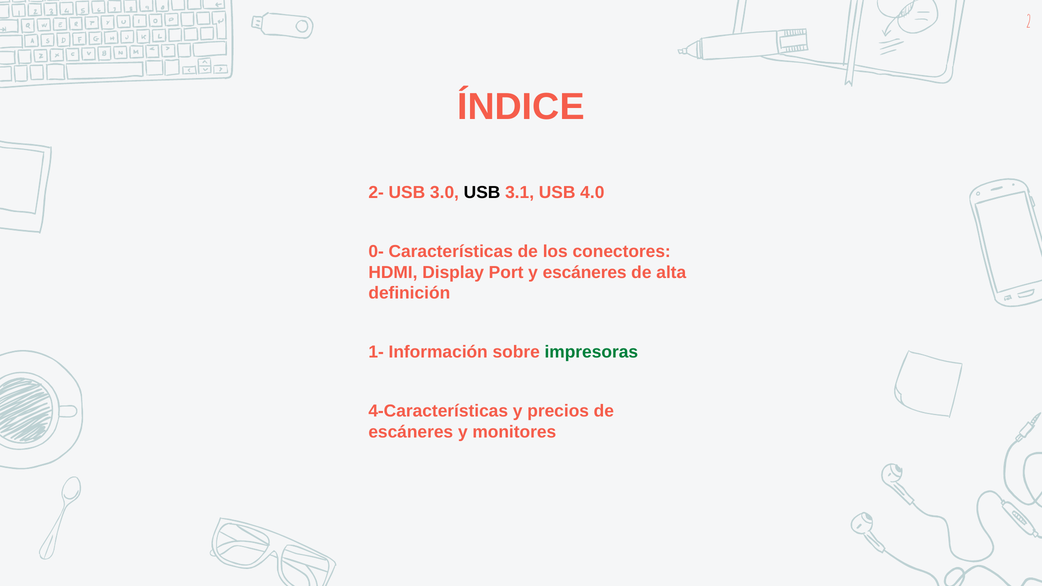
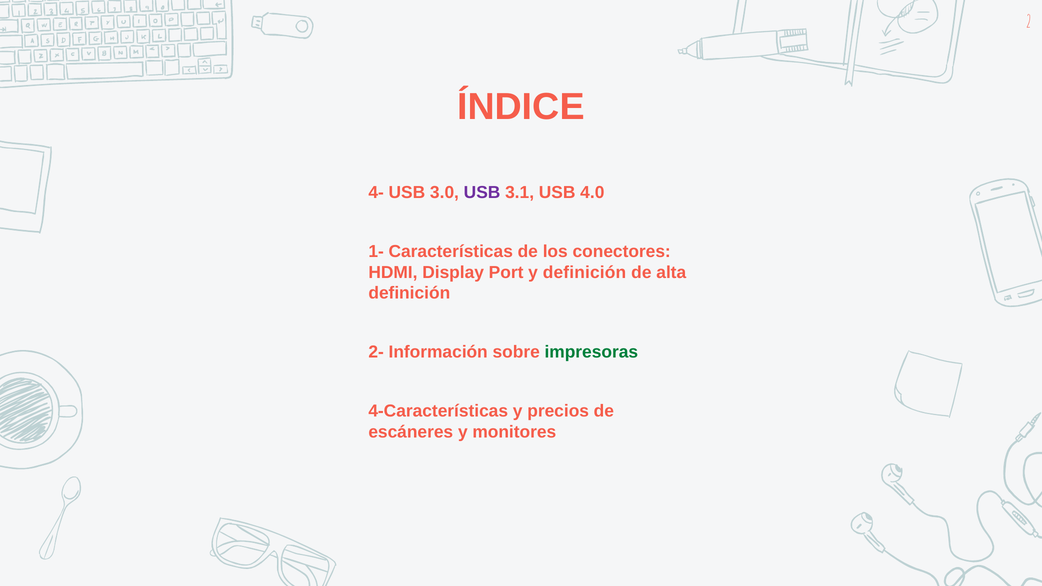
2-: 2- -> 4- (376, 192)
USB colour: black -> purple (482, 192)
0-: 0- -> 1- (376, 252)
y escáneres: escáneres -> definición (584, 272)
1-: 1- -> 2- (376, 352)
